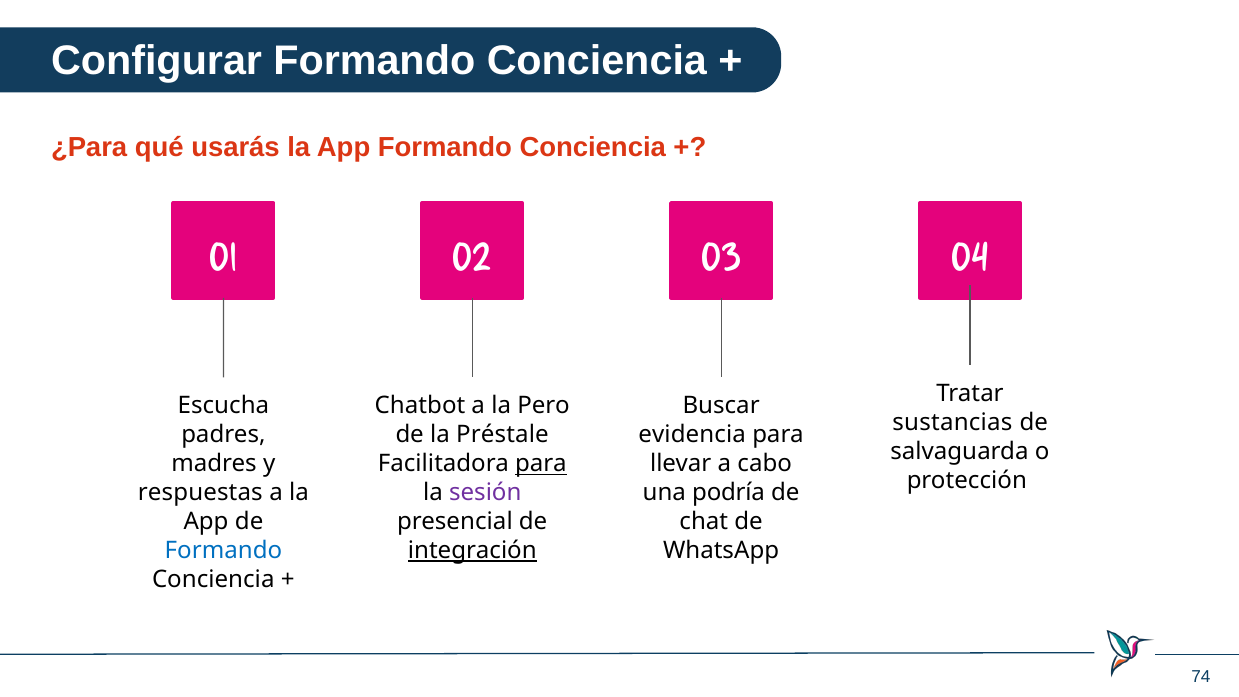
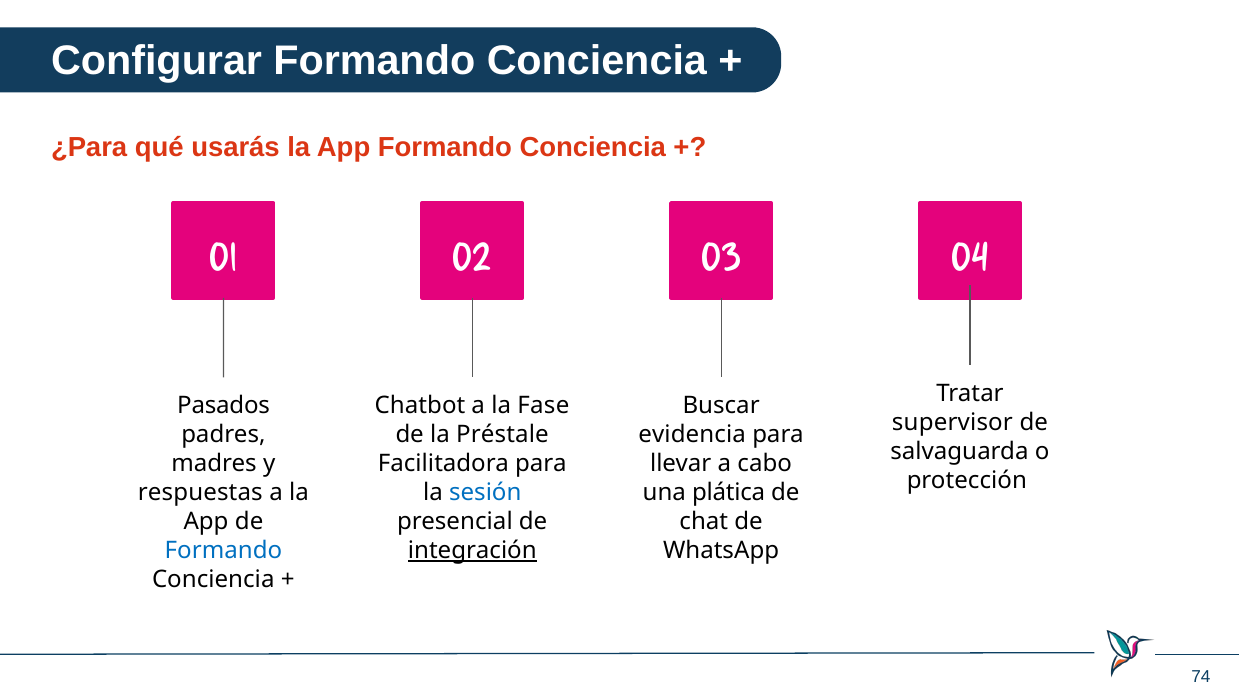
Escucha: Escucha -> Pasados (224, 406)
Pero: Pero -> Fase (543, 406)
sustancias: sustancias -> supervisor (952, 422)
para underline: present -> none (541, 464)
sesión colour: purple -> blue (485, 493)
podría: podría -> plática (729, 493)
